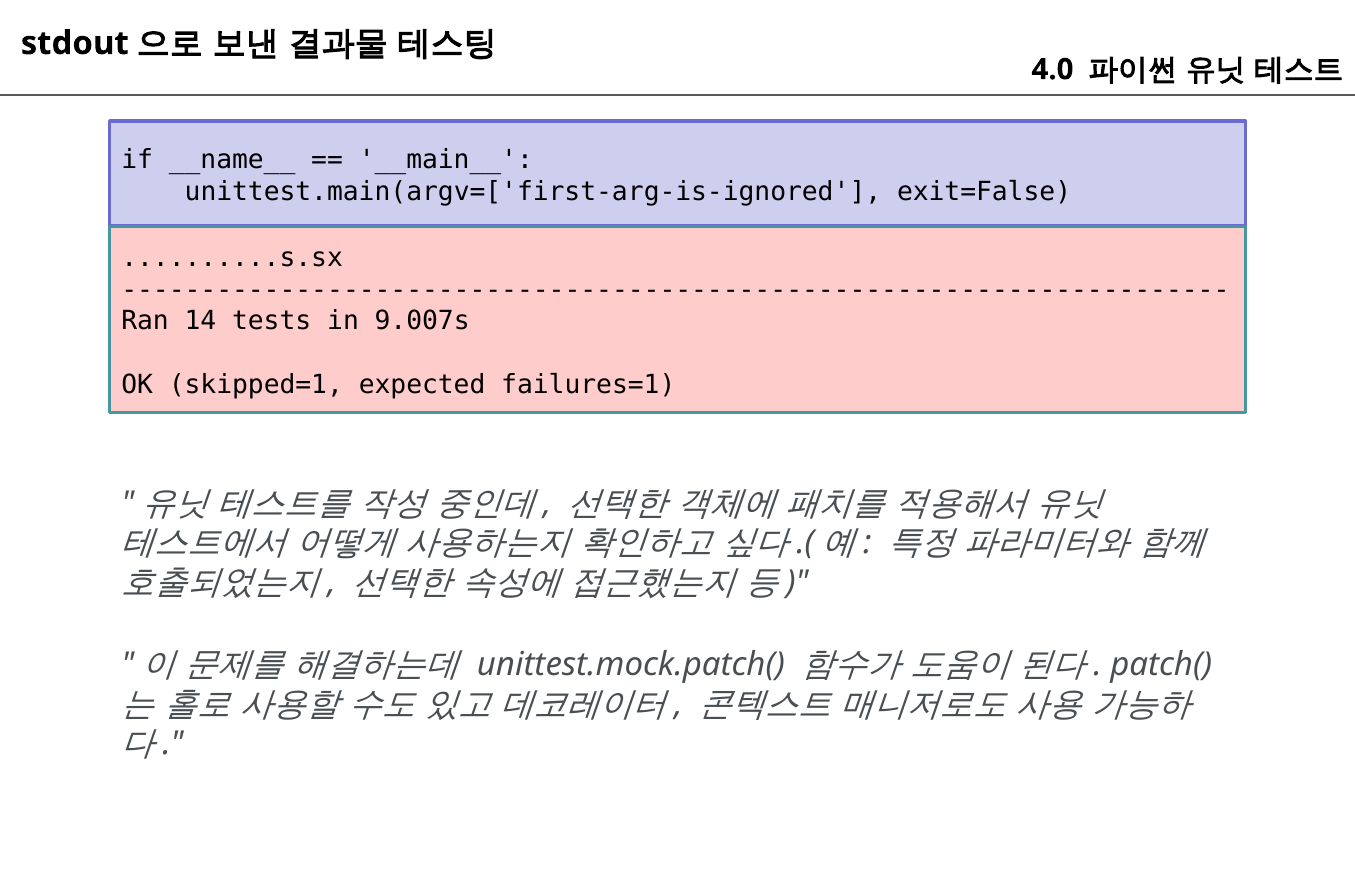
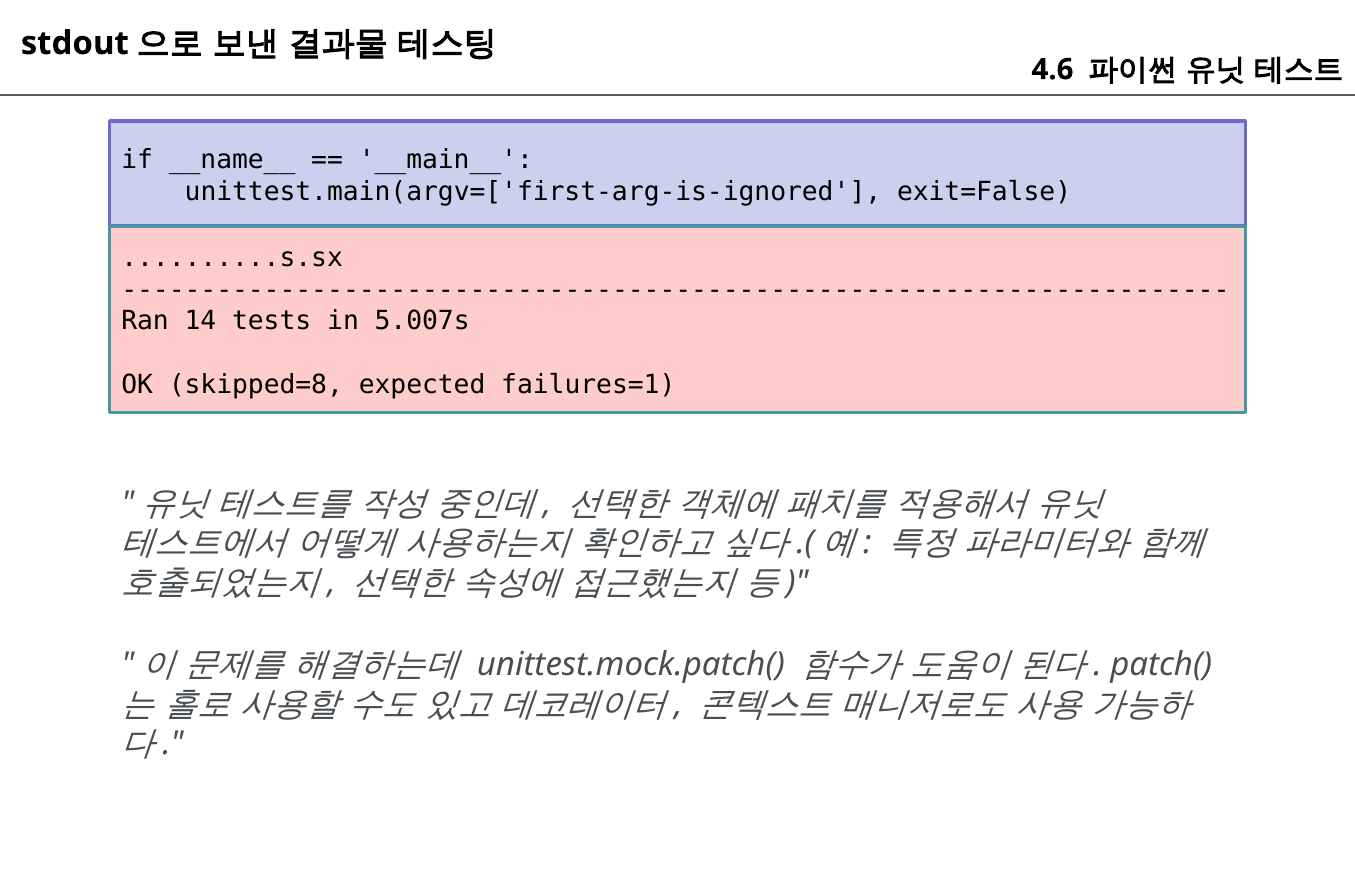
4.0: 4.0 -> 4.6 (1053, 69)
9.007s: 9.007s -> 5.007s (422, 321)
skipped=1: skipped=1 -> skipped=8 (256, 384)
